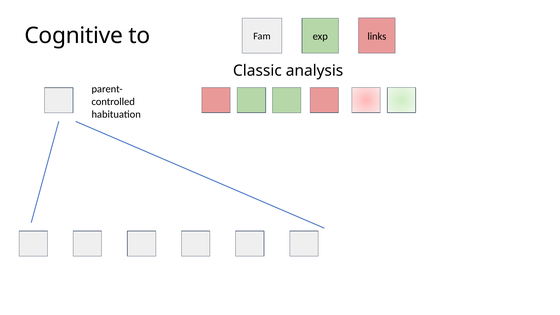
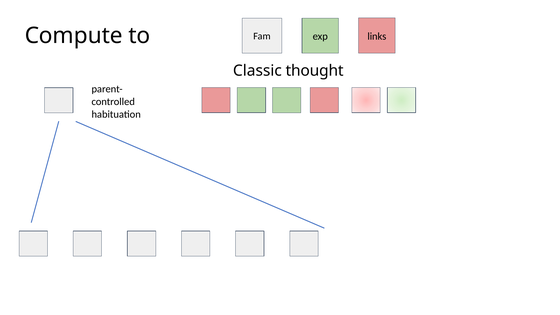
Cognitive: Cognitive -> Compute (74, 36)
analysis: analysis -> thought (315, 71)
